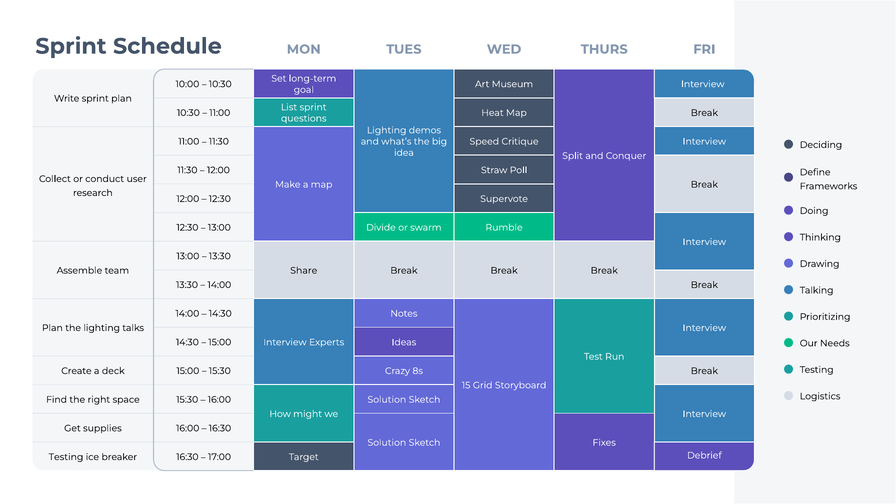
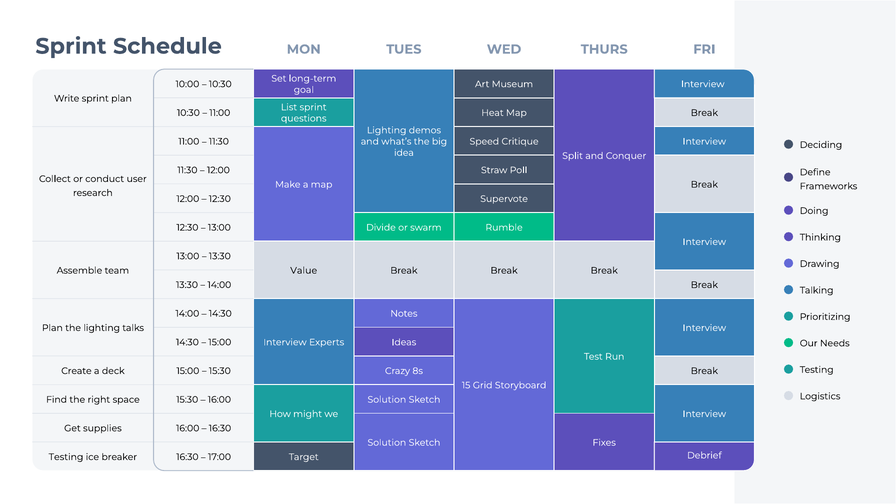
Share: Share -> Value (304, 271)
